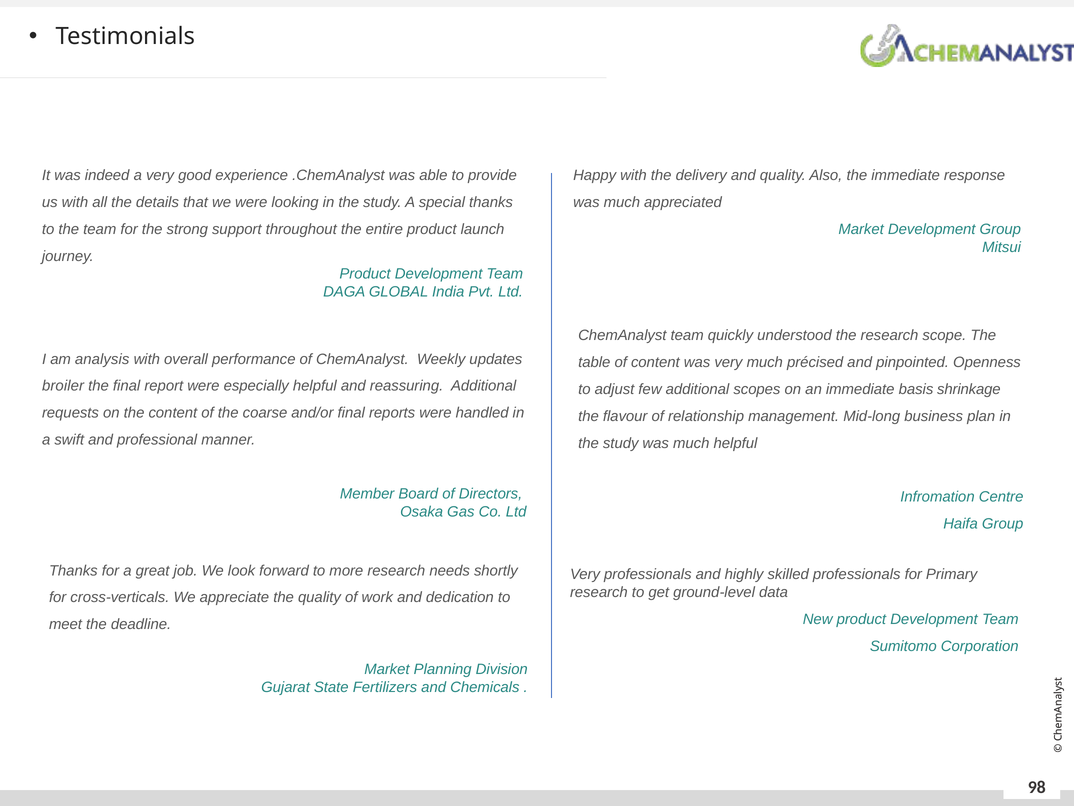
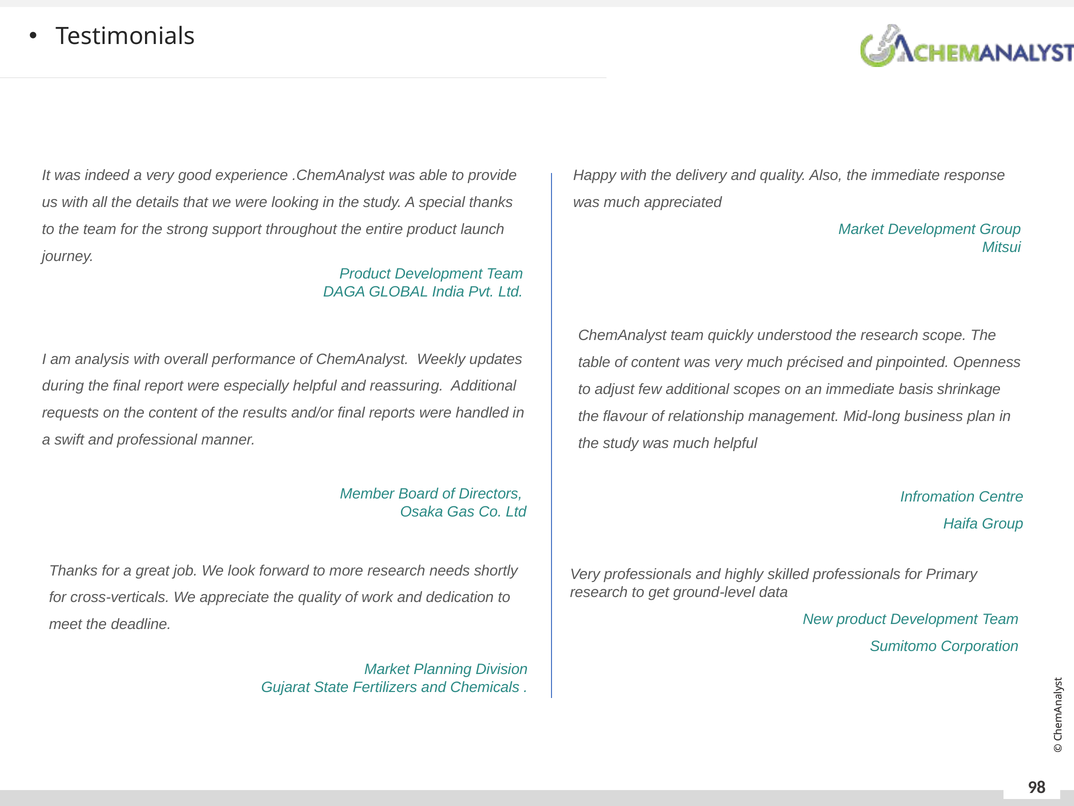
broiler: broiler -> during (63, 386)
coarse: coarse -> results (265, 413)
